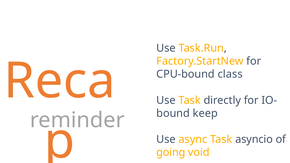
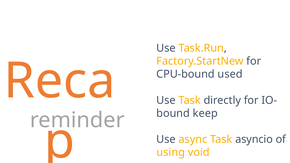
class: class -> used (230, 74)
going: going -> using (171, 153)
